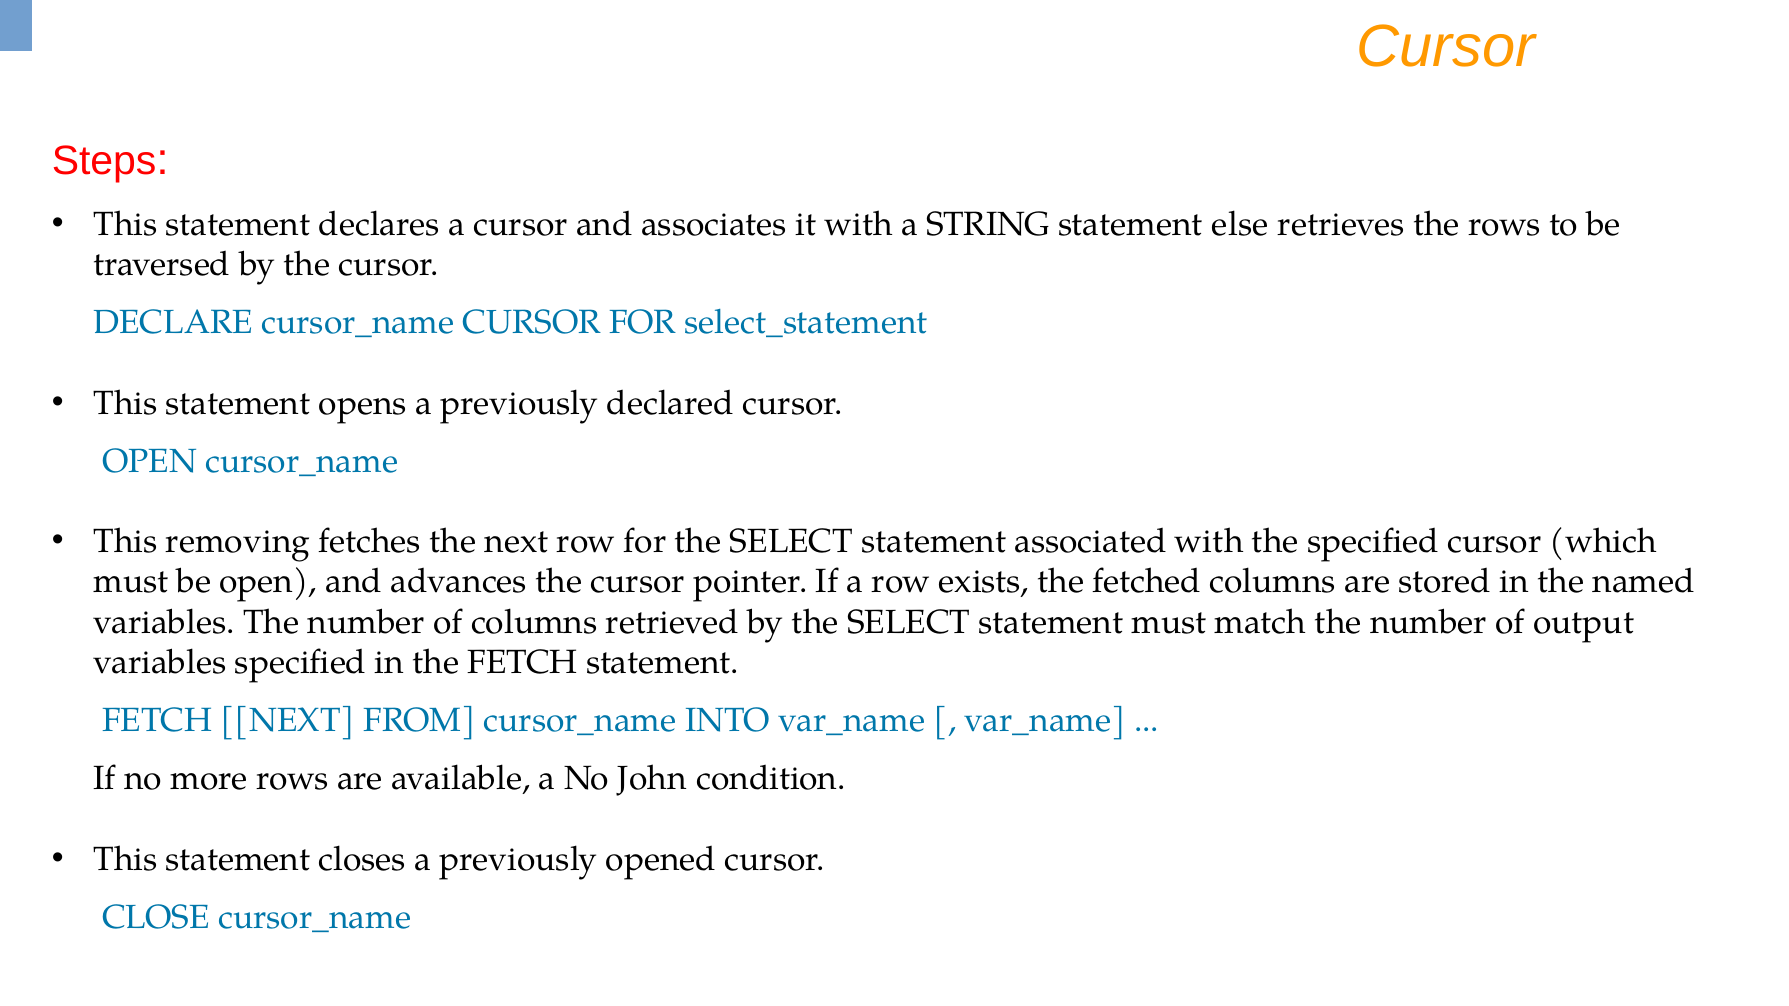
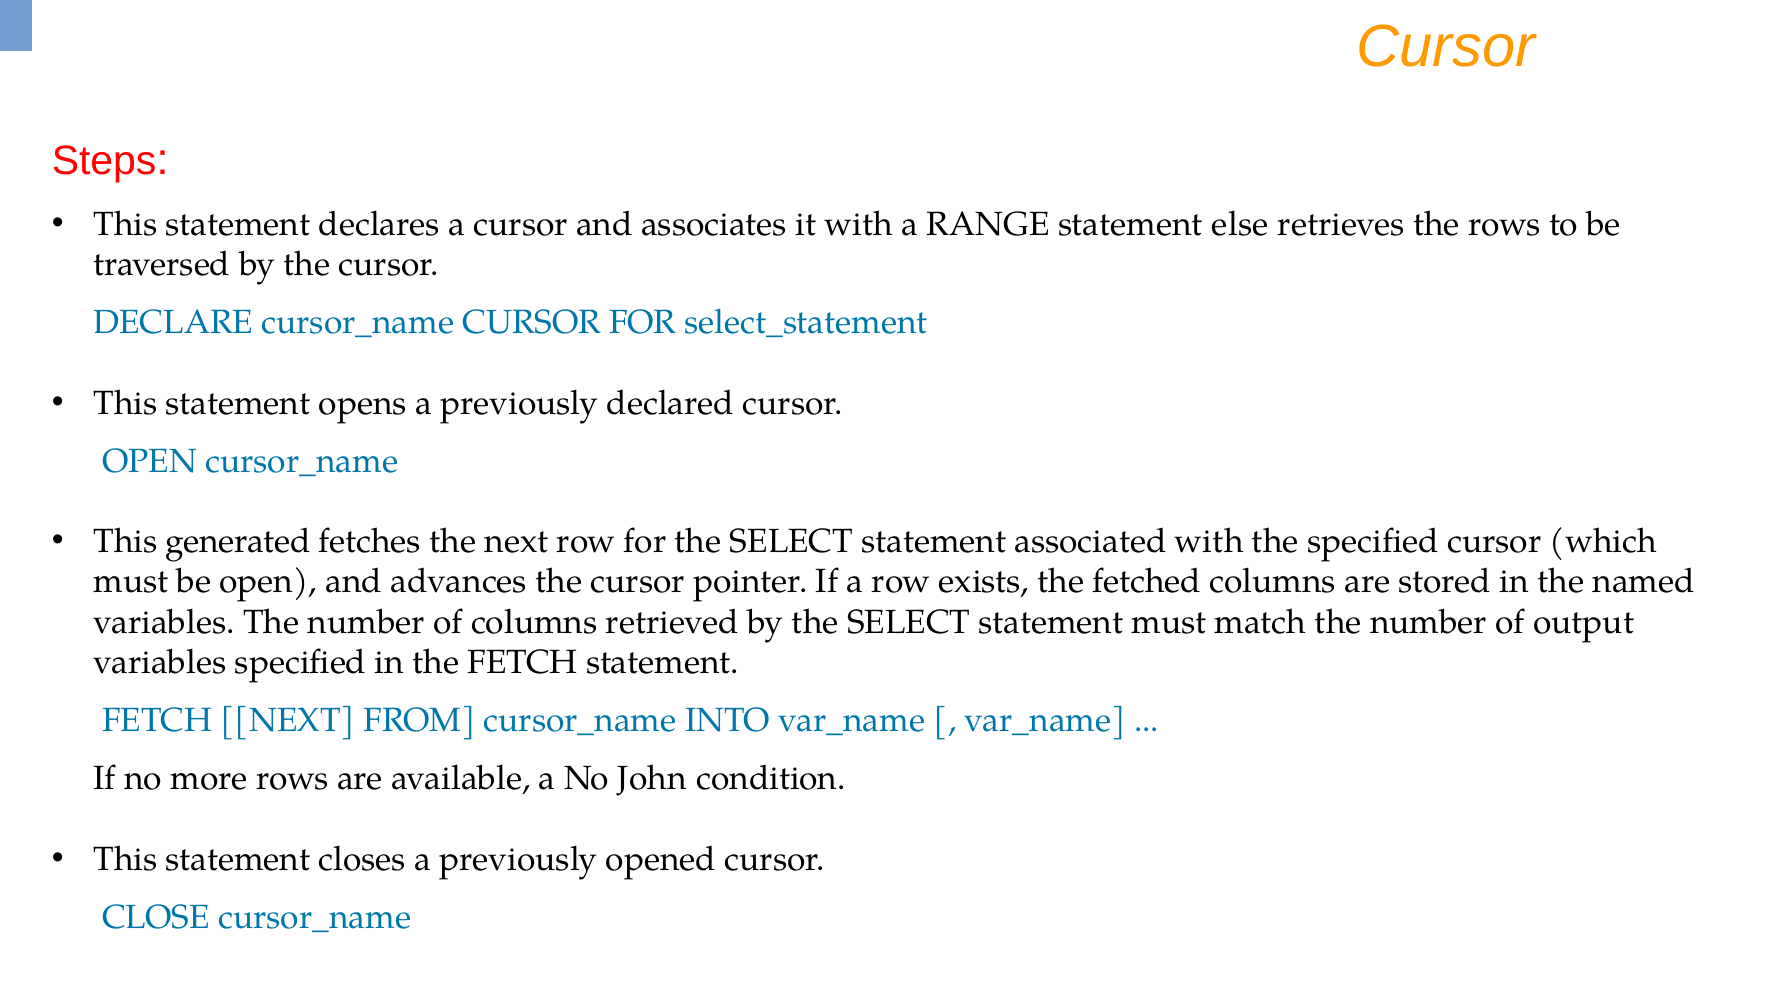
STRING: STRING -> RANGE (988, 224)
removing: removing -> generated (238, 542)
